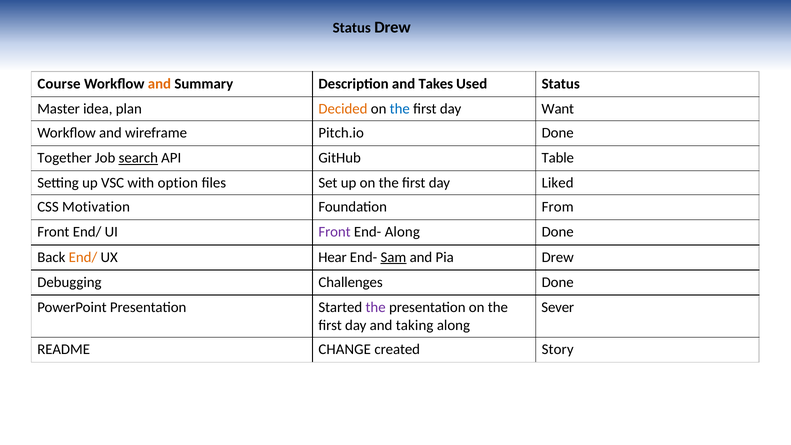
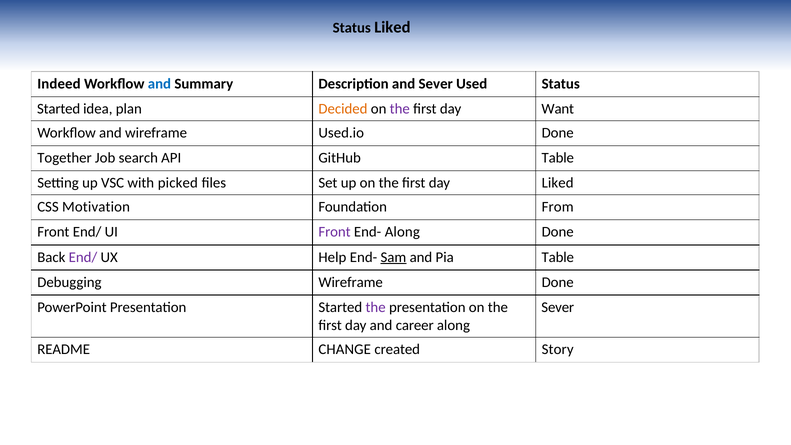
Status Drew: Drew -> Liked (392, 28)
Course: Course -> Indeed (59, 84)
and colour: orange -> blue (159, 84)
and Takes: Takes -> Sever (436, 84)
Master: Master -> Started (59, 109)
the colour: blue -> purple (400, 109)
Pitch.io: Pitch.io -> Used.io (341, 133)
search underline: present -> none (138, 158)
option: option -> picked (178, 183)
End/ colour: orange -> purple (83, 257)
Hear: Hear -> Help (332, 257)
Pia Drew: Drew -> Table (558, 257)
Debugging Challenges: Challenges -> Wireframe (351, 282)
taking: taking -> career (415, 325)
